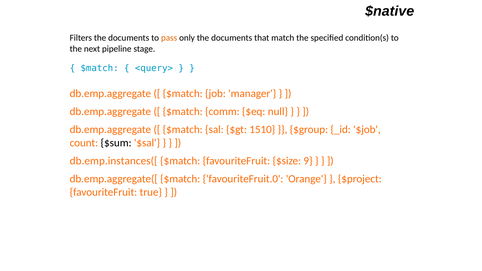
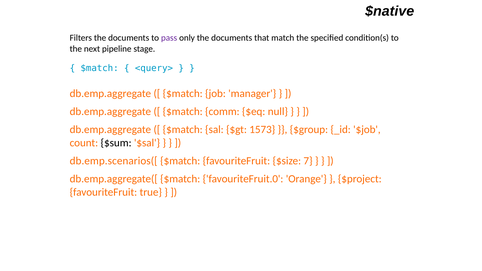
pass colour: orange -> purple (169, 38)
1510: 1510 -> 1573 (262, 130)
db.emp.instances([: db.emp.instances([ -> db.emp.scenarios([ (114, 161)
9: 9 -> 7 (308, 161)
